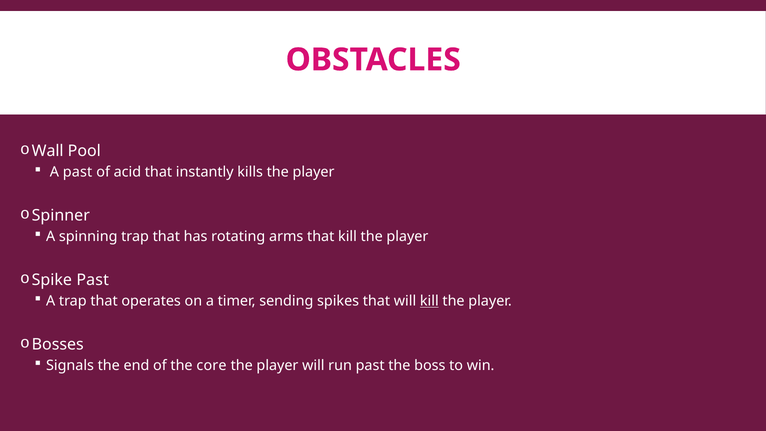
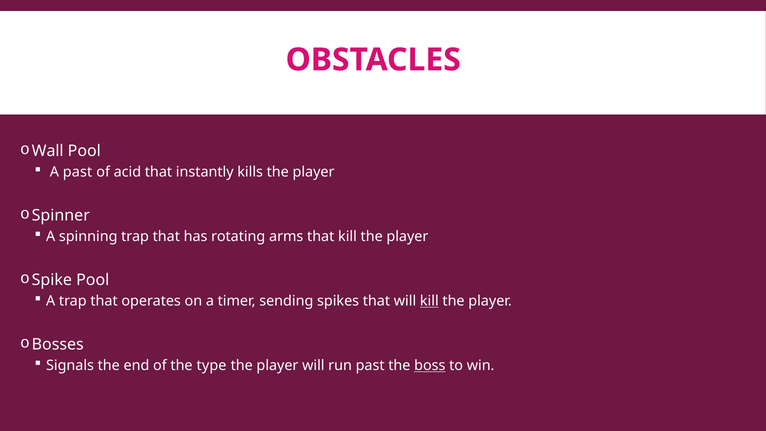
Spike Past: Past -> Pool (93, 280)
core: core -> type (212, 365)
boss underline: none -> present (430, 365)
